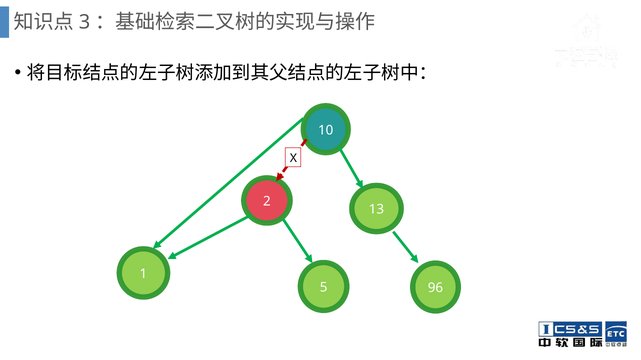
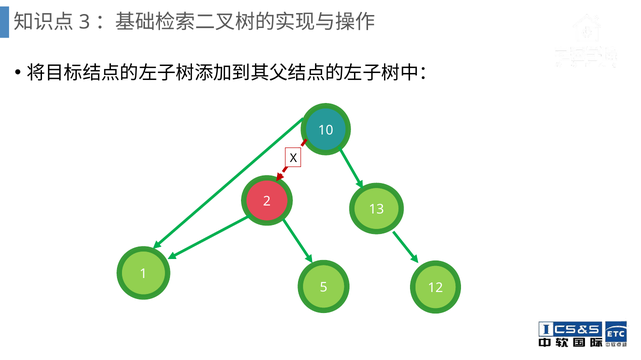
96: 96 -> 12 (435, 288)
